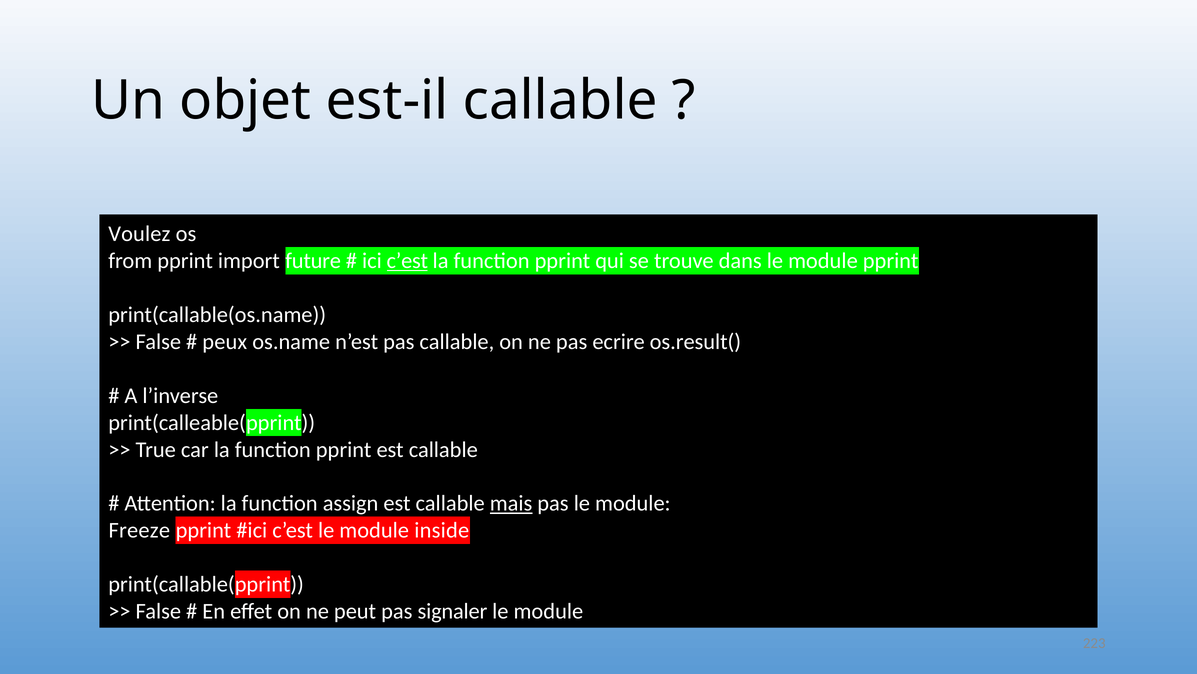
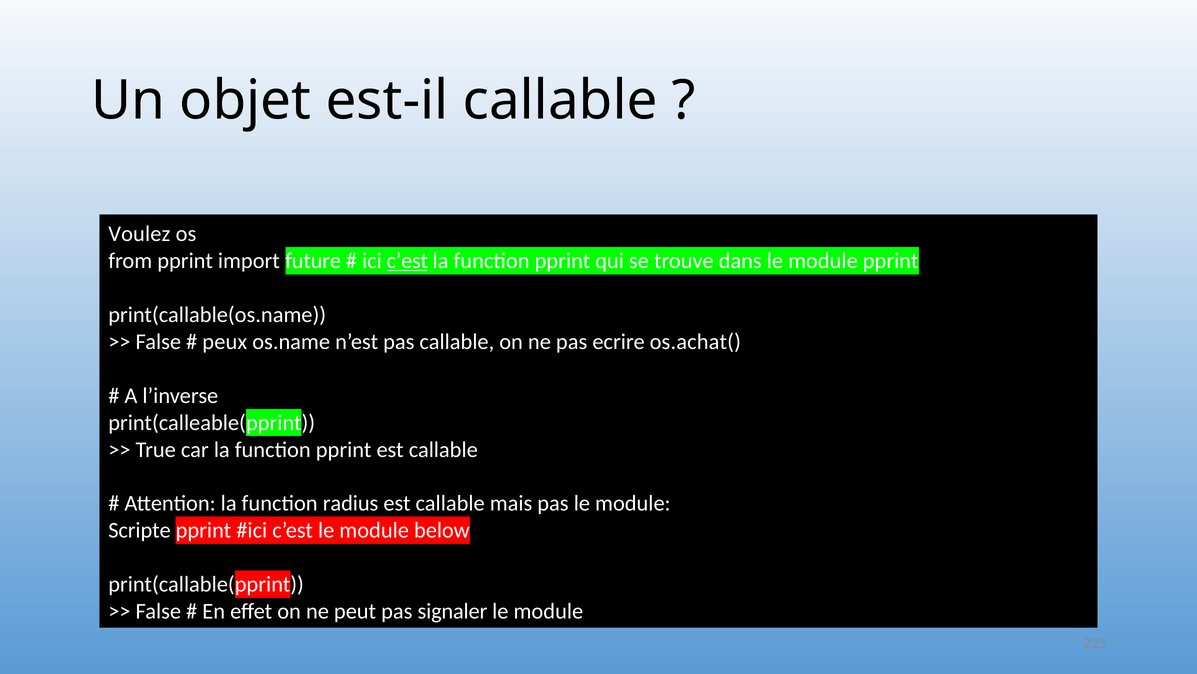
os.result(: os.result( -> os.achat( (695, 341)
assign: assign -> radius (351, 503)
mais underline: present -> none (511, 503)
Freeze: Freeze -> Scripte (139, 530)
inside: inside -> below (442, 530)
